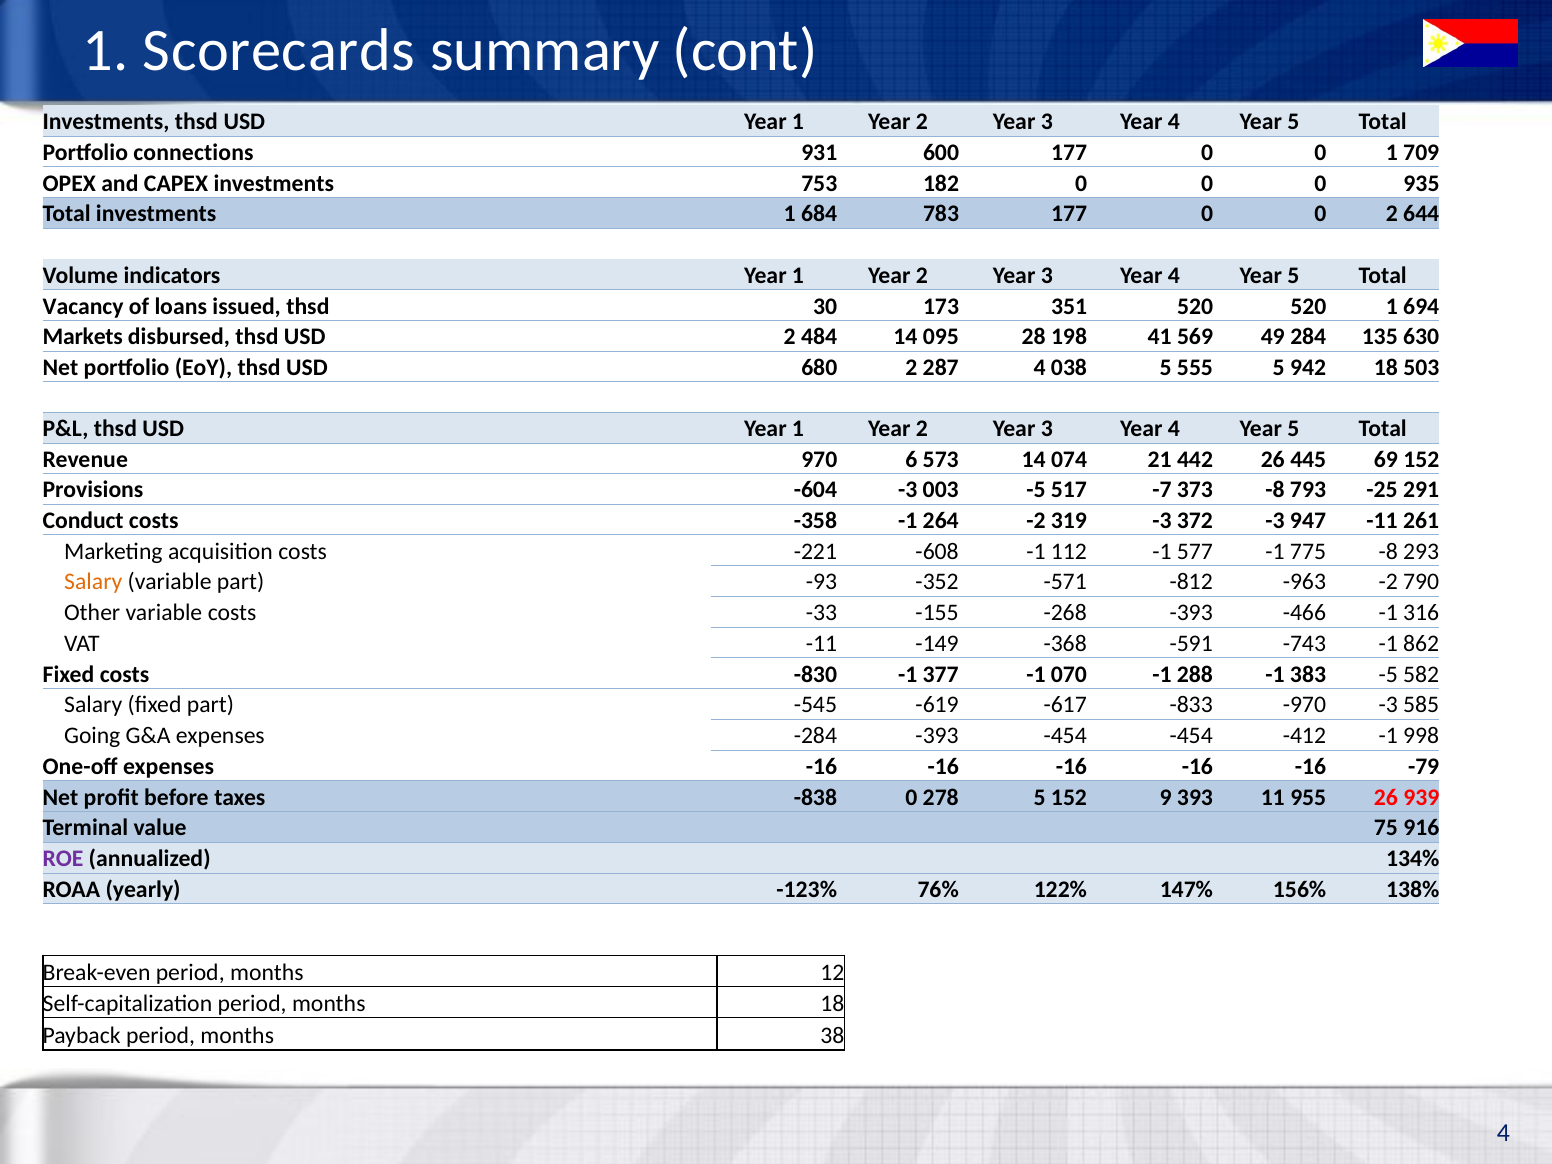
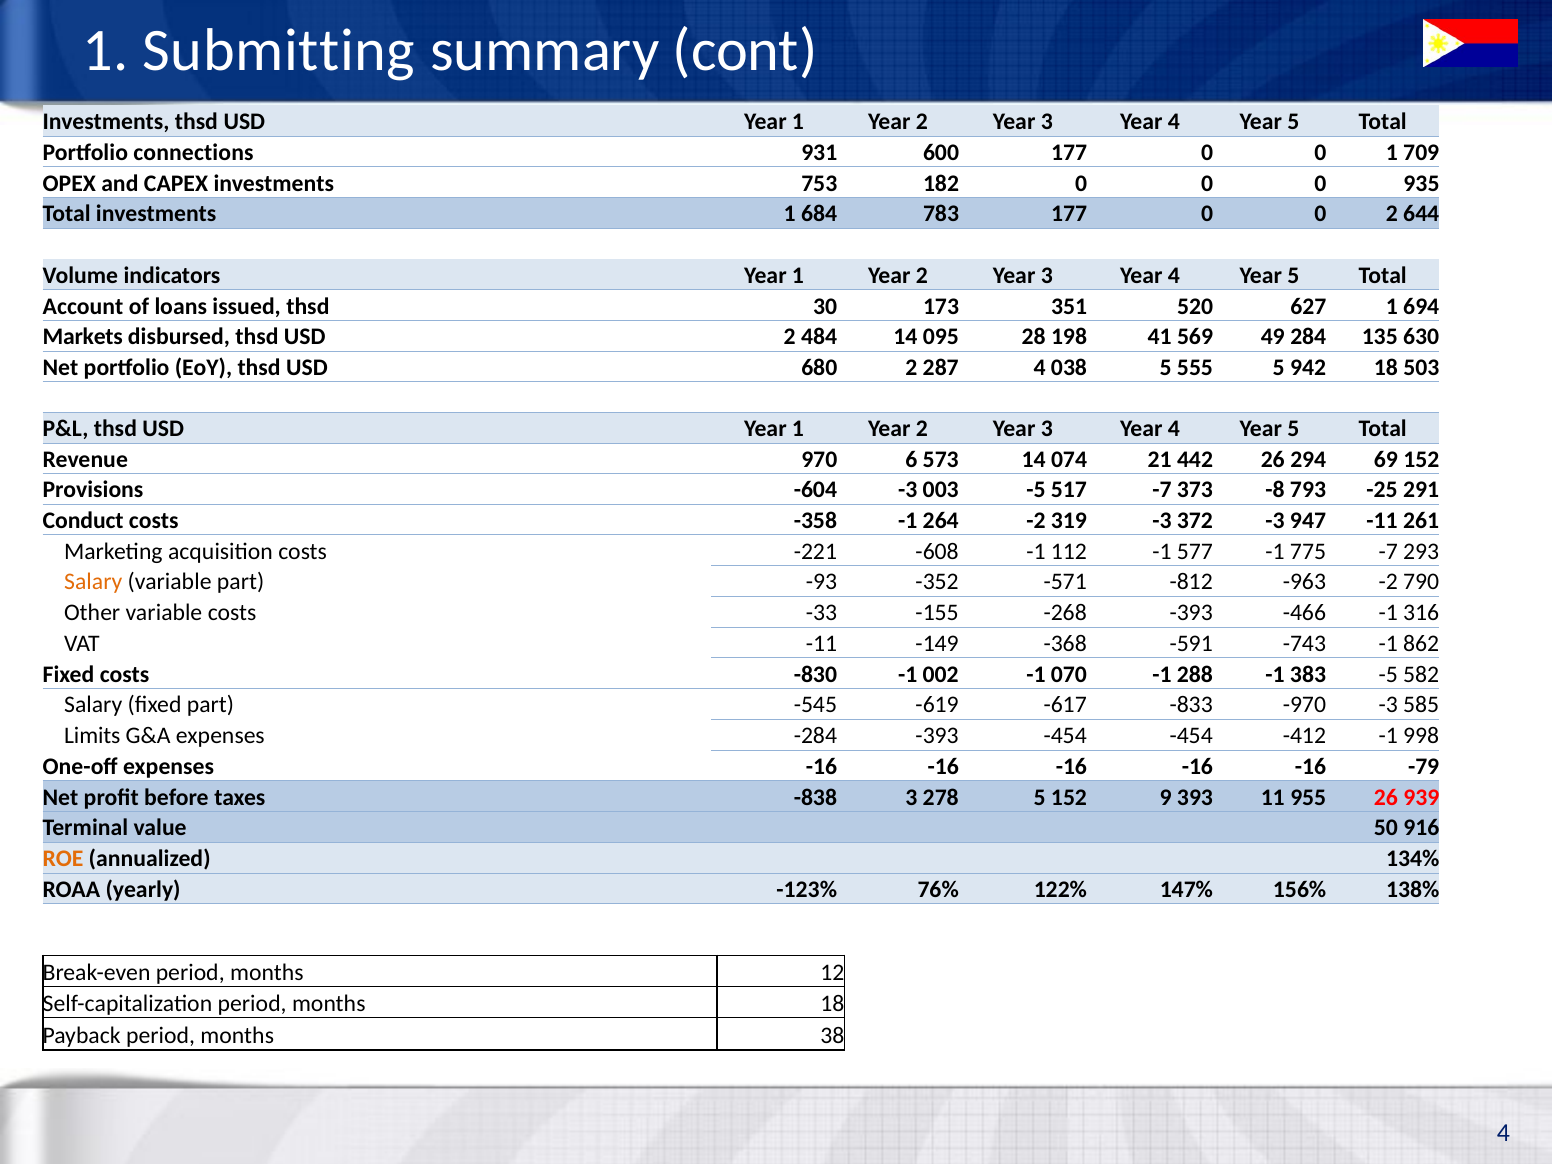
Scorecards: Scorecards -> Submitting (279, 50)
Vacancy: Vacancy -> Account (83, 306)
520 520: 520 -> 627 (1308, 306)
445: 445 -> 294 (1308, 459)
775 -8: -8 -> -7 (1388, 551)
377: 377 -> 002 (941, 674)
Going: Going -> Limits (92, 736)
-838 0: 0 -> 3 (911, 797)
75: 75 -> 50 (1386, 828)
ROE colour: purple -> orange (63, 859)
